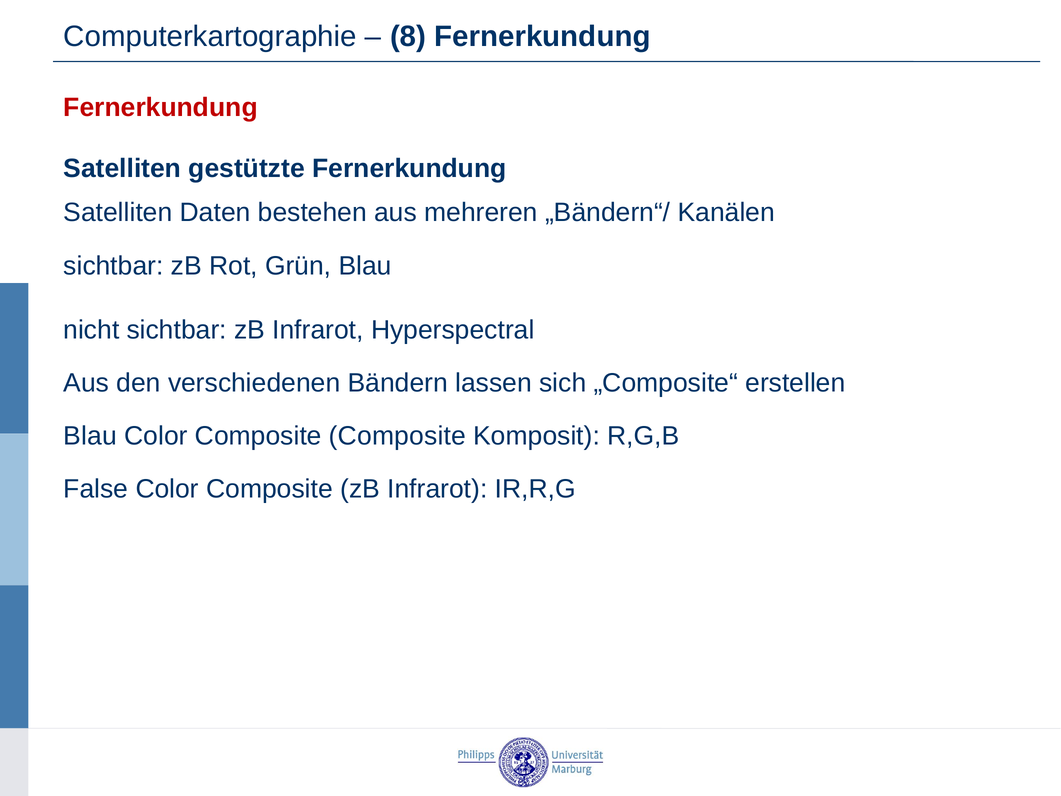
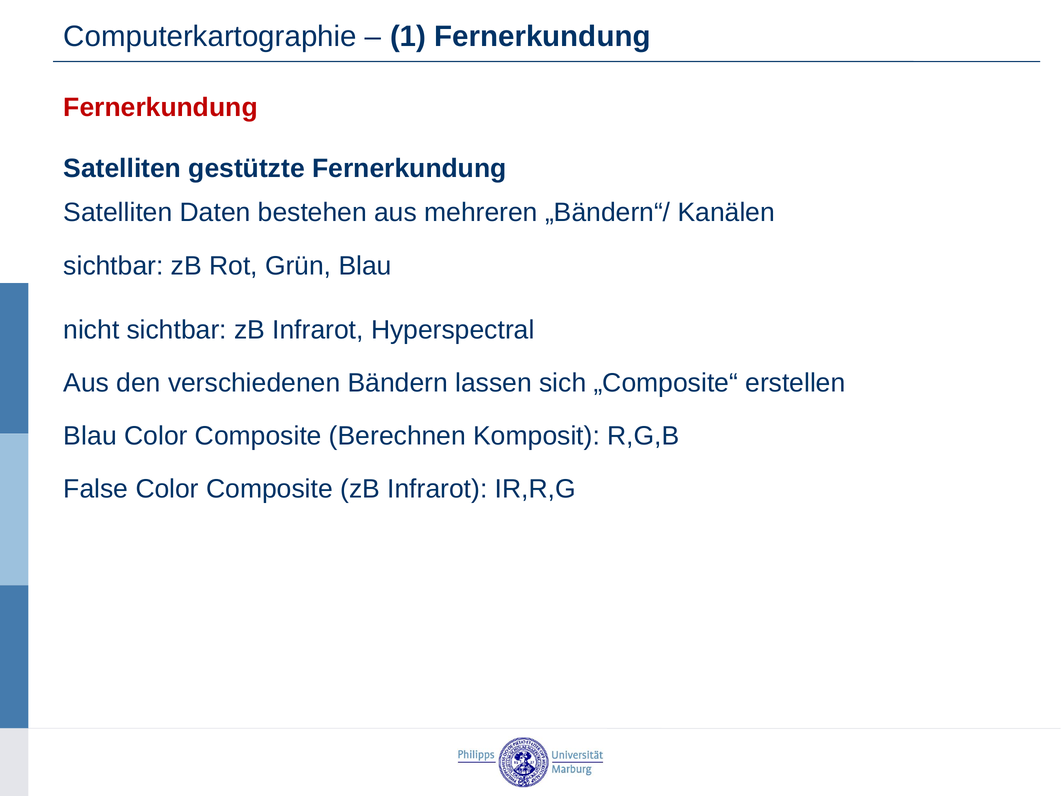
8: 8 -> 1 (408, 36)
Composite Composite: Composite -> Berechnen (397, 436)
